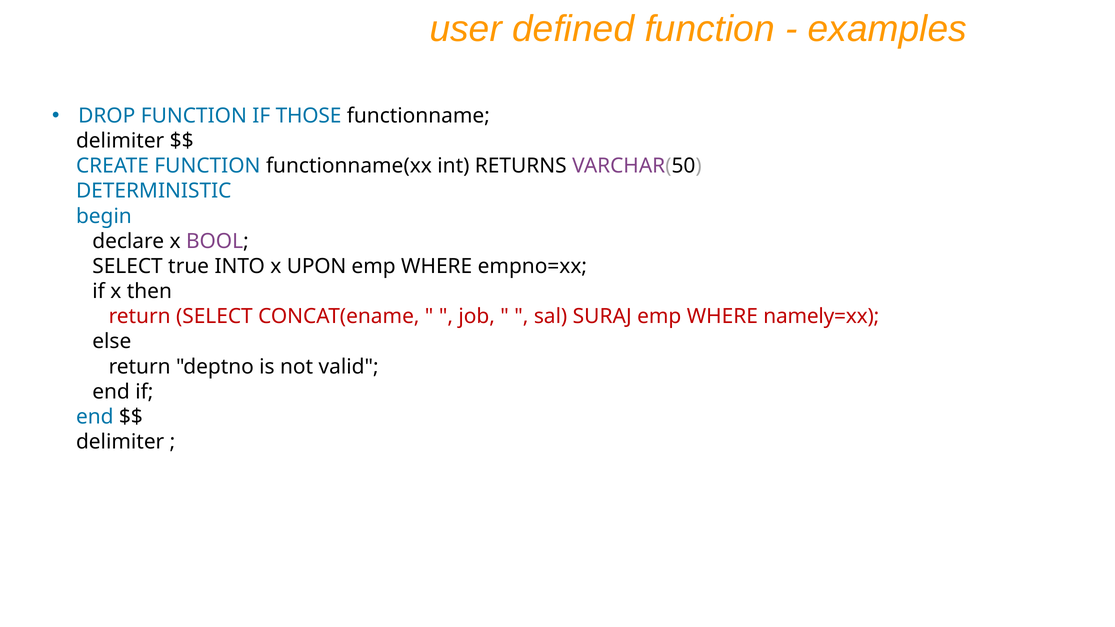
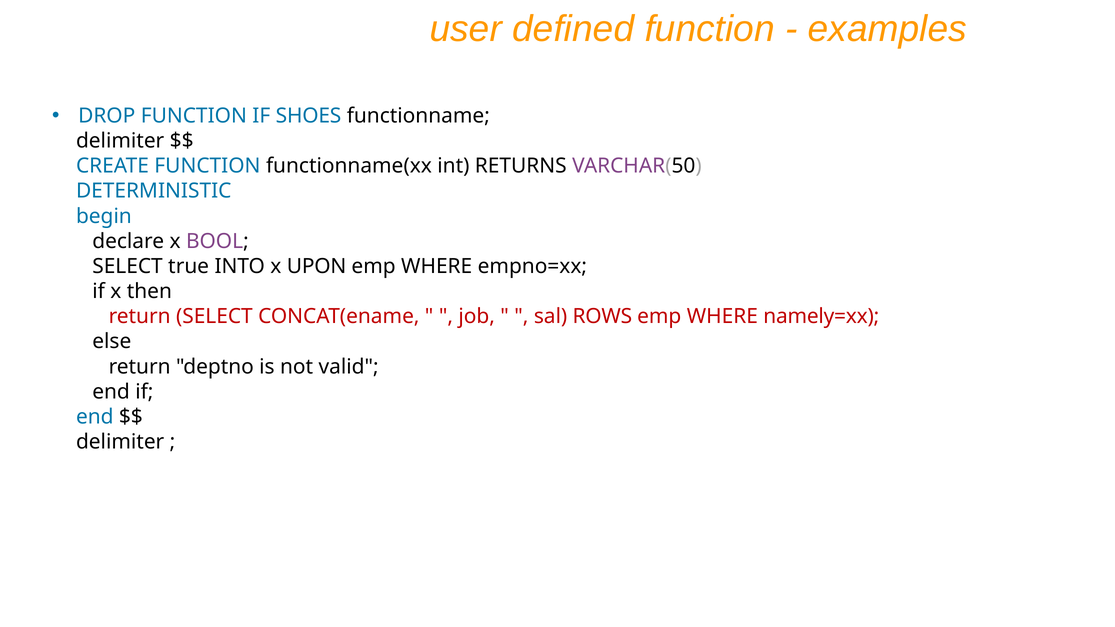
THOSE: THOSE -> SHOES (309, 116)
SURAJ: SURAJ -> ROWS (602, 317)
